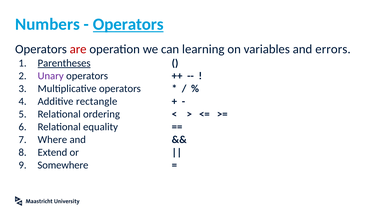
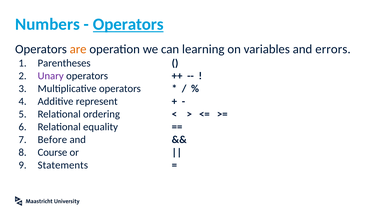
are colour: red -> orange (78, 49)
Parentheses underline: present -> none (64, 63)
rectangle: rectangle -> represent (97, 101)
Where: Where -> Before (52, 140)
Extend: Extend -> Course (52, 153)
Somewhere: Somewhere -> Statements (63, 165)
